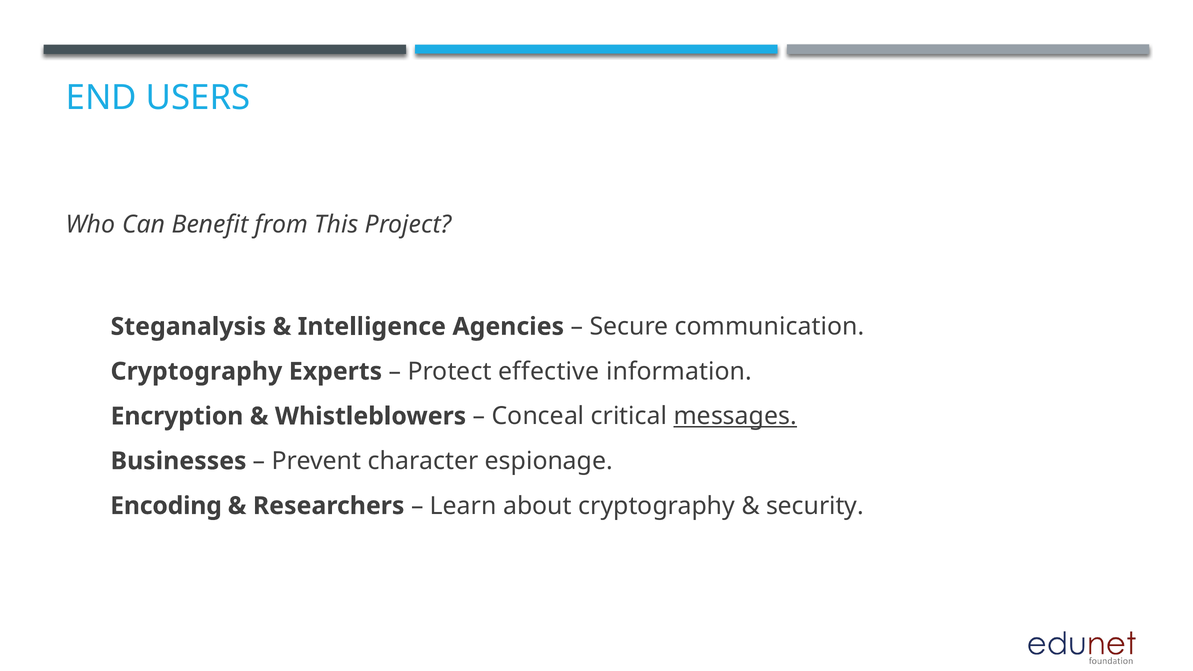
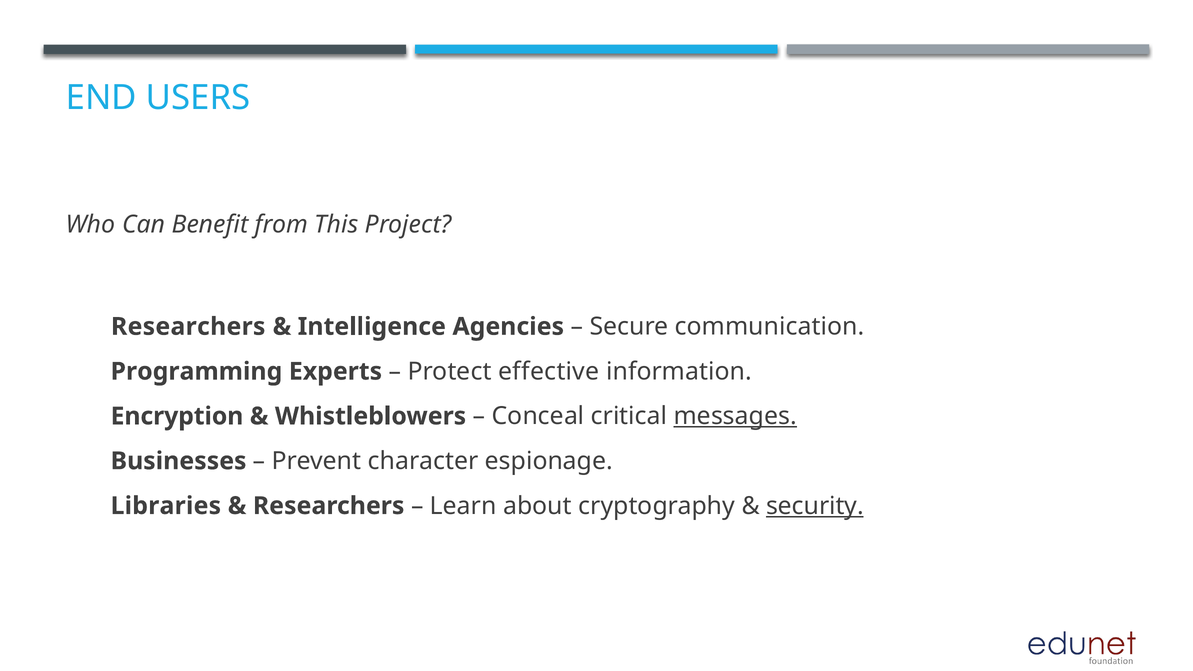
Steganalysis: Steganalysis -> Researchers (188, 327)
Cryptography: Cryptography -> Programming (196, 371)
Encoding: Encoding -> Libraries (166, 506)
security underline: none -> present (815, 506)
